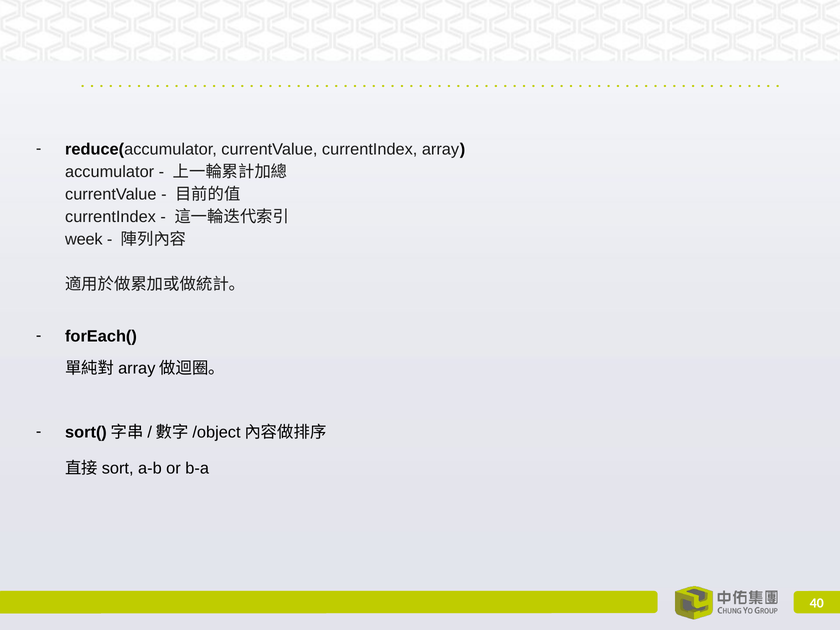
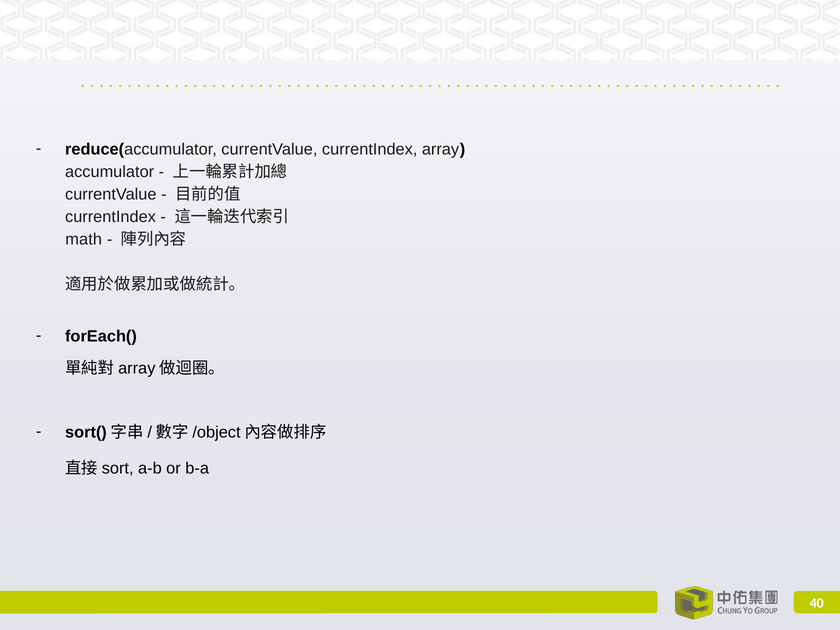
week: week -> math (84, 239)
